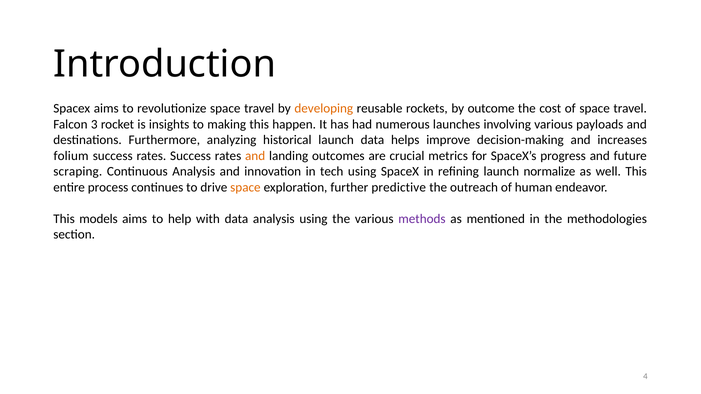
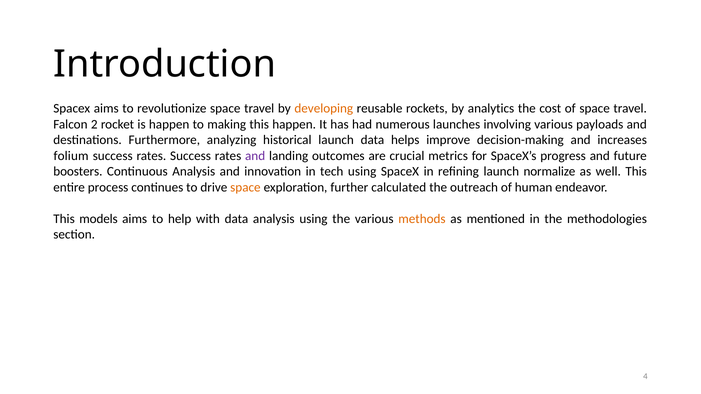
outcome: outcome -> analytics (491, 109)
3: 3 -> 2 (94, 124)
is insights: insights -> happen (169, 124)
and colour: orange -> purple (255, 156)
scraping: scraping -> boosters (78, 172)
predictive: predictive -> calculated (399, 187)
methods colour: purple -> orange (422, 219)
